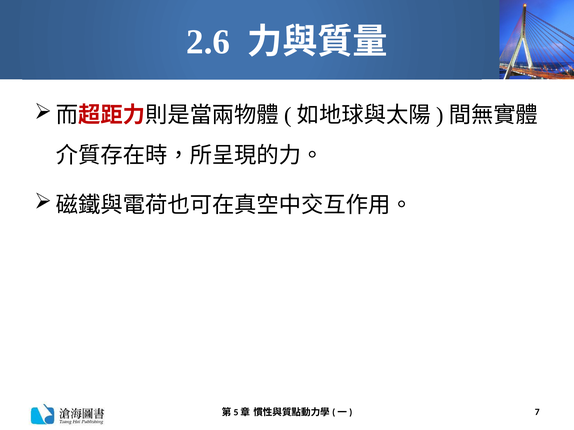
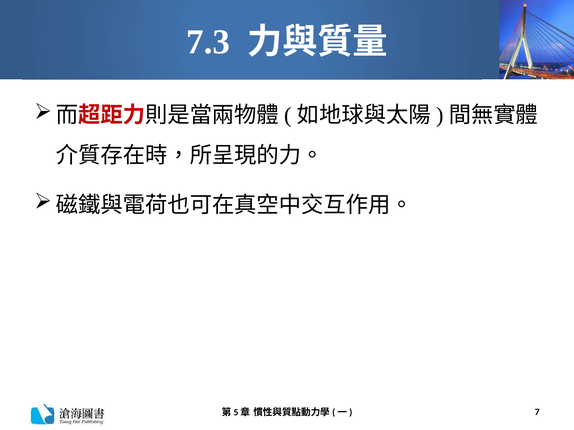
2.6: 2.6 -> 7.3 (208, 42)
